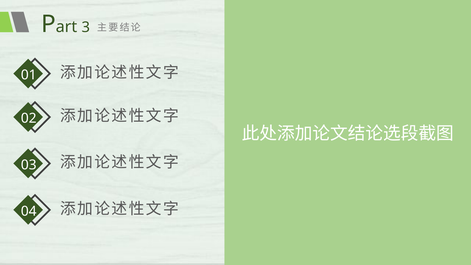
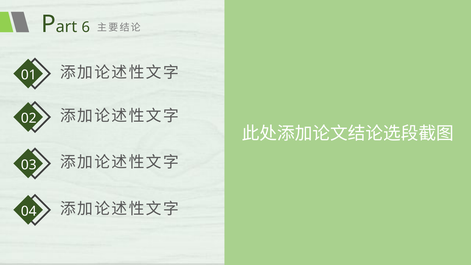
3: 3 -> 6 (86, 27)
